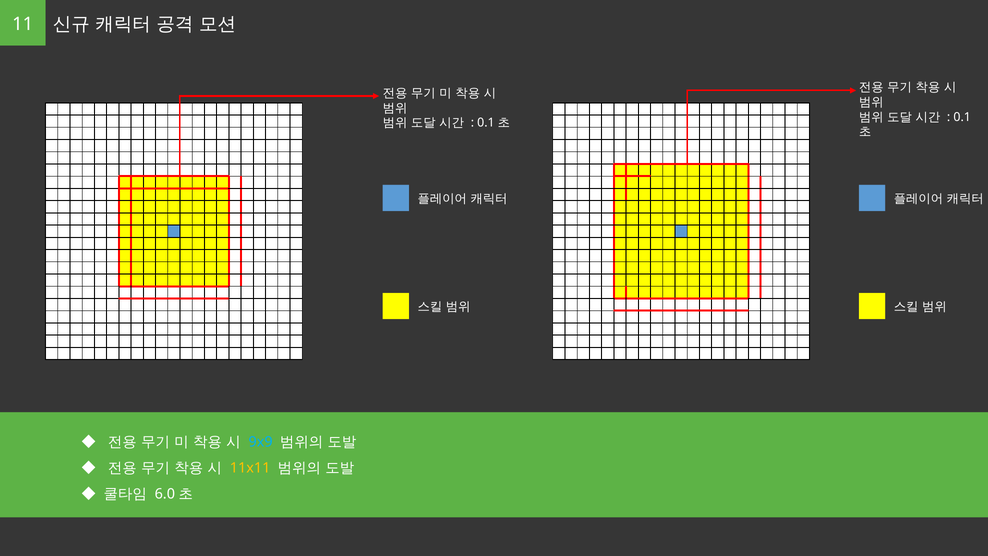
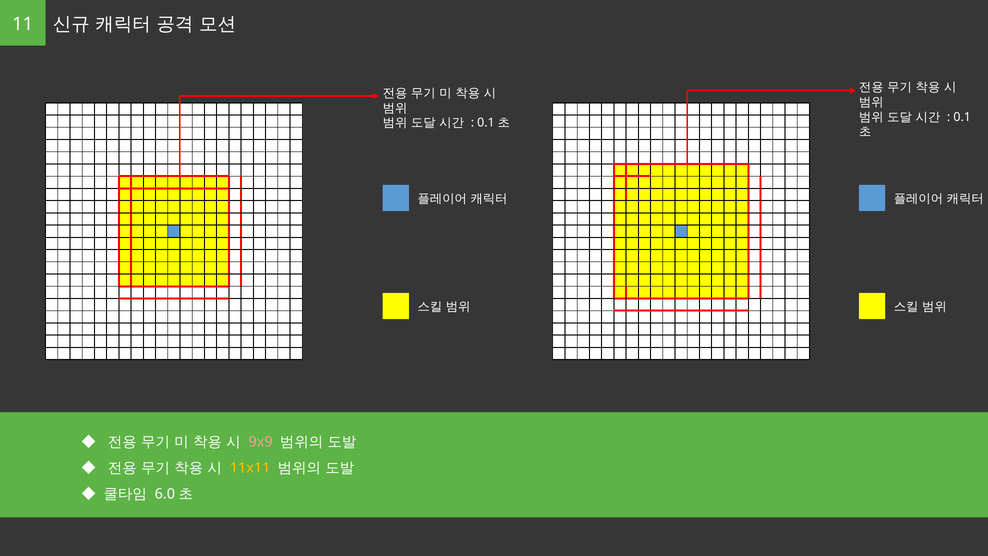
9x9 colour: light blue -> pink (261, 442)
